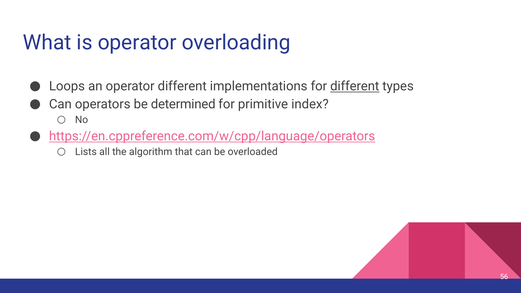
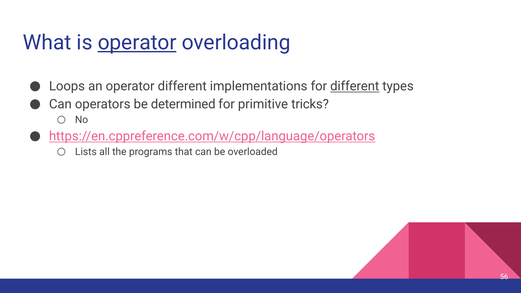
operator underline: none -> present (137, 43)
index: index -> tricks (310, 104)
algorithm: algorithm -> programs (151, 152)
